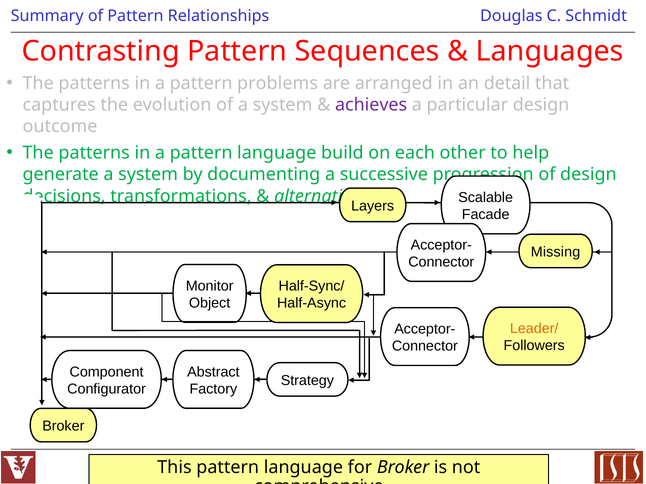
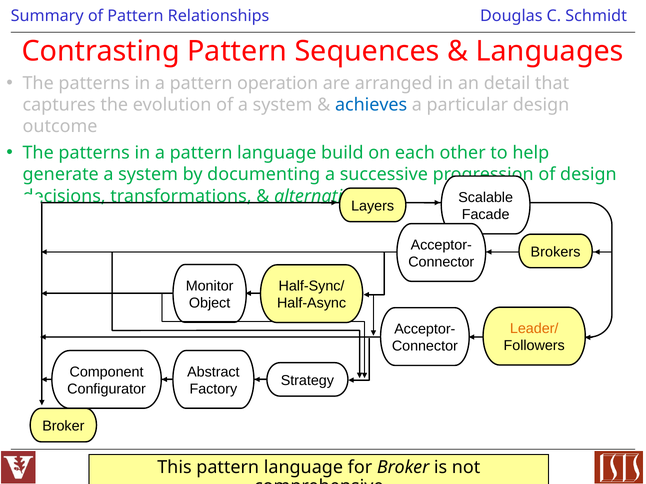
problems: problems -> operation (278, 83)
achieves colour: purple -> blue (371, 105)
Missing: Missing -> Brokers (556, 252)
